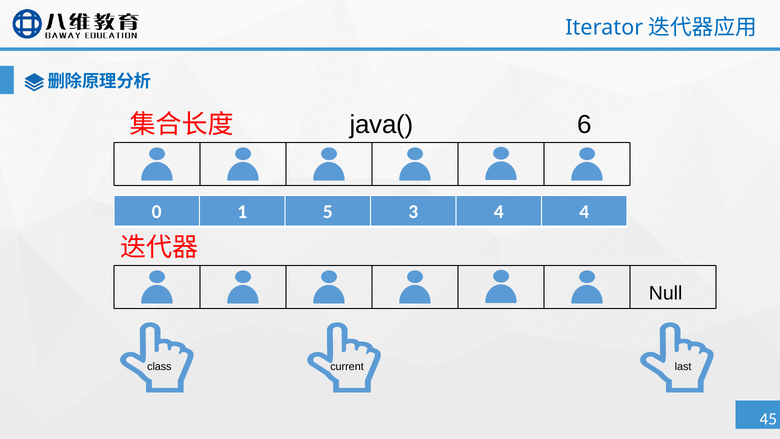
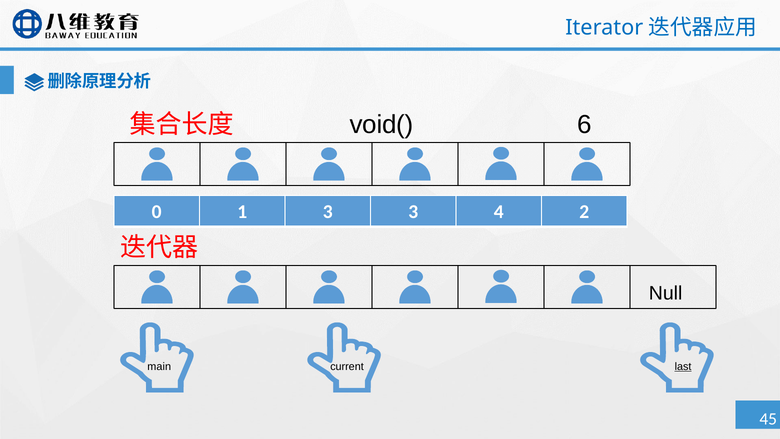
java(: java( -> void( (382, 124)
1 5: 5 -> 3 (328, 211)
4 4: 4 -> 2 (584, 211)
class: class -> main (159, 366)
last underline: none -> present (683, 366)
